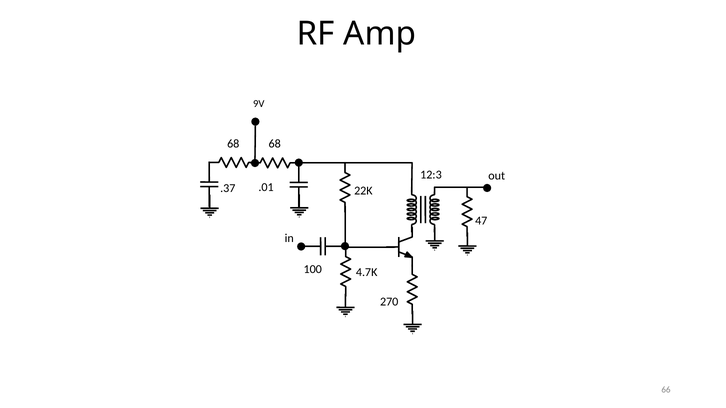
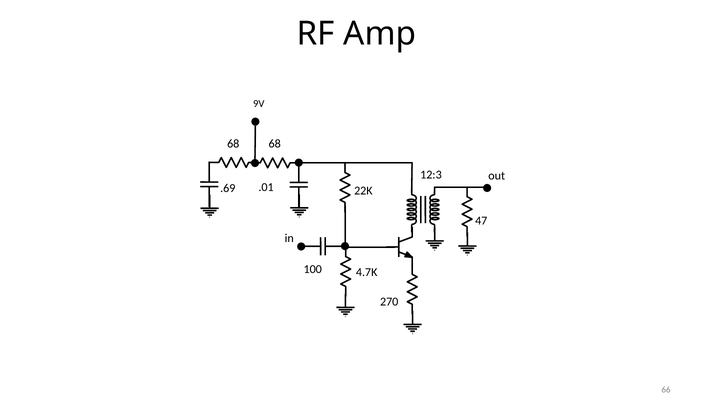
.37: .37 -> .69 (228, 188)
